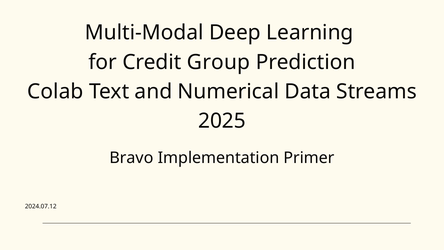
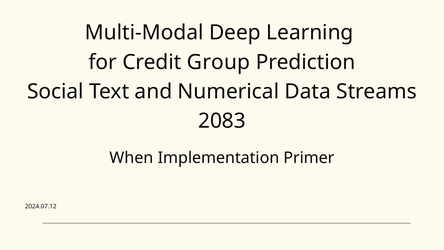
Colab: Colab -> Social (55, 91)
2025: 2025 -> 2083 (222, 121)
Bravo: Bravo -> When (131, 158)
